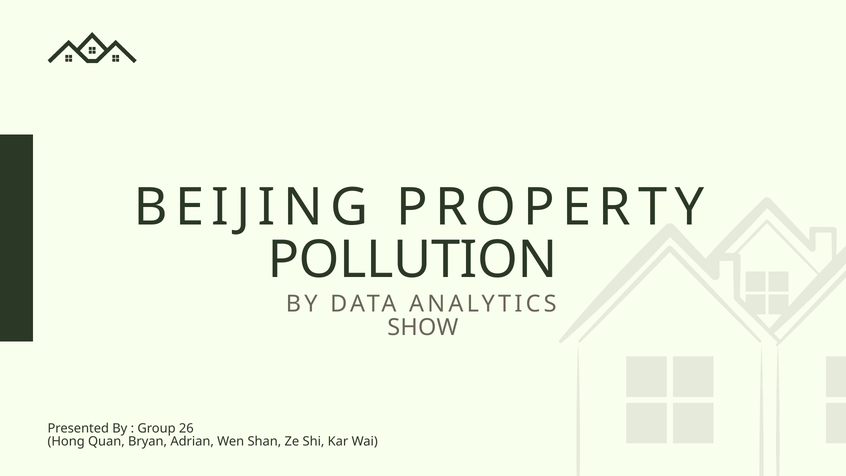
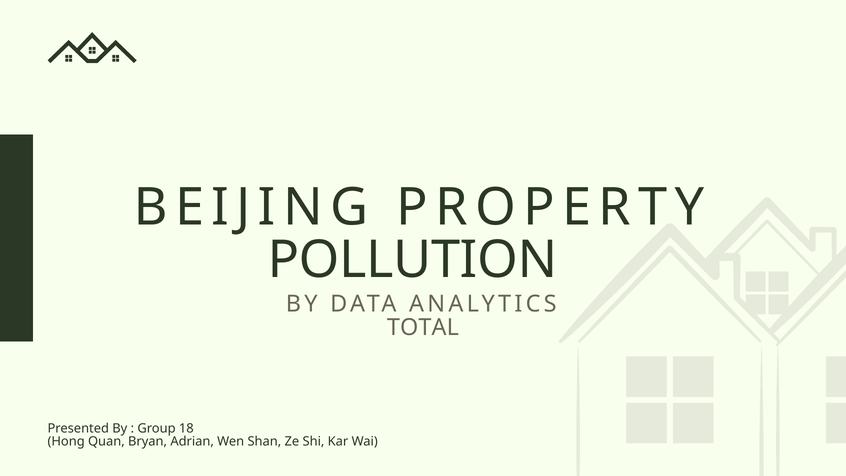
SHOW: SHOW -> TOTAL (423, 327)
26: 26 -> 18 (186, 428)
